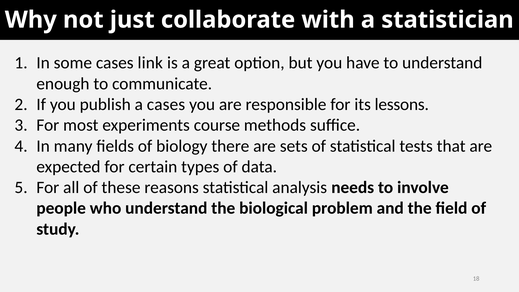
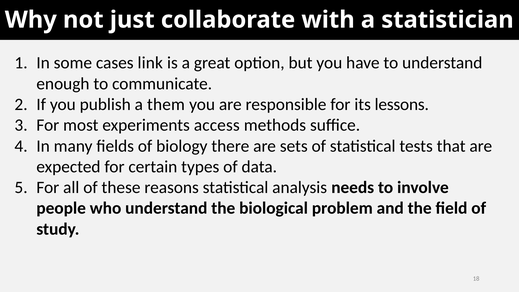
a cases: cases -> them (166, 104)
course: course -> access (217, 125)
